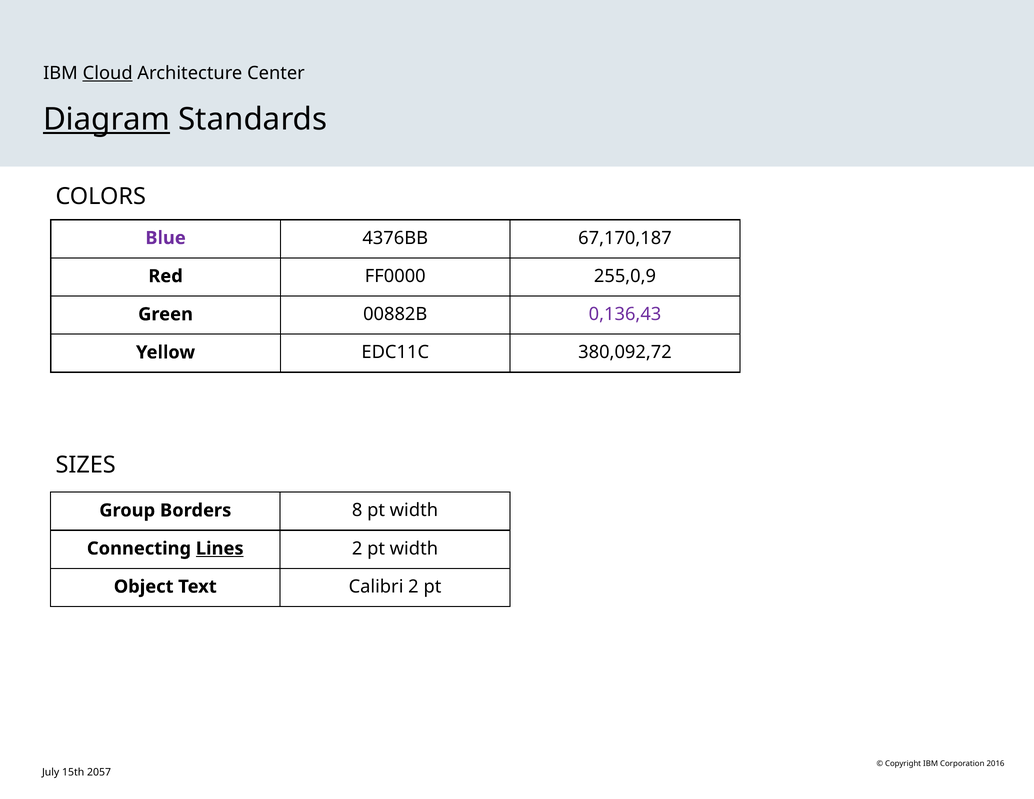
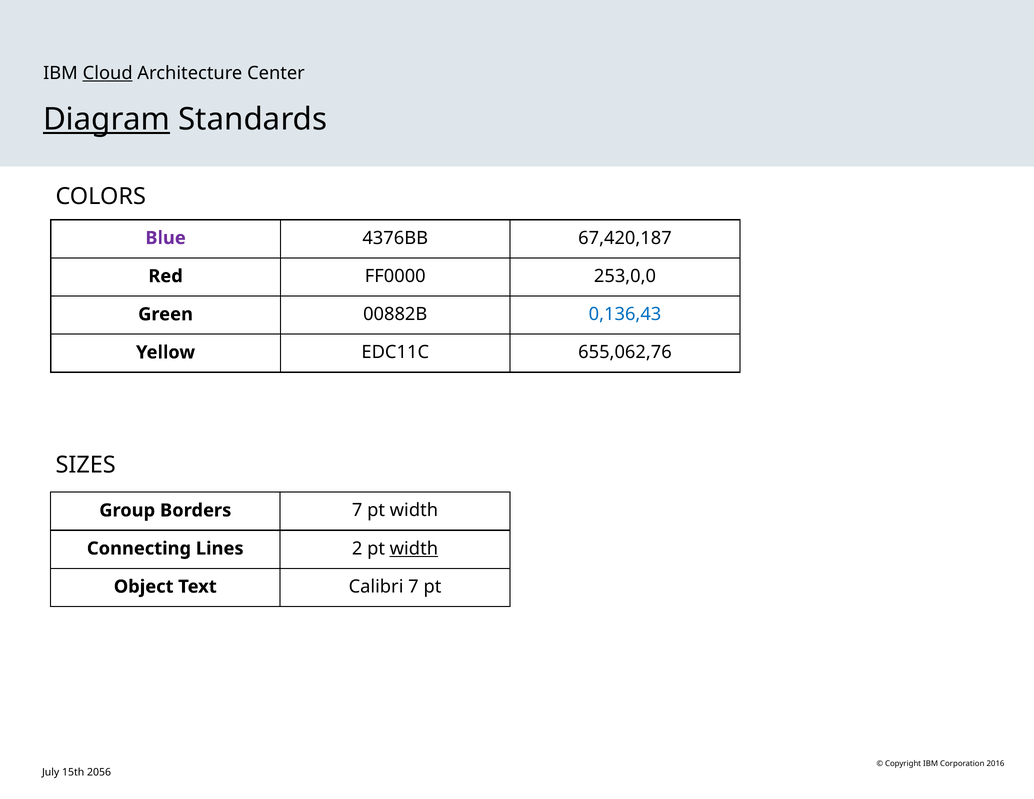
67,170,187: 67,170,187 -> 67,420,187 (625, 238)
255,0,9: 255,0,9 -> 253,0,0 (625, 276)
0,136,43 colour: purple -> blue (625, 314)
380,092,72: 380,092,72 -> 655,062,76 (625, 352)
Borders 8: 8 -> 7 (357, 510)
Lines underline: present -> none (220, 549)
width underline: none -> present (414, 549)
Calibri 2: 2 -> 7 (413, 587)
2057: 2057 -> 2056 (99, 772)
